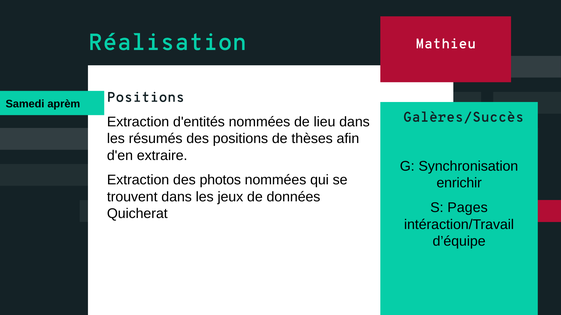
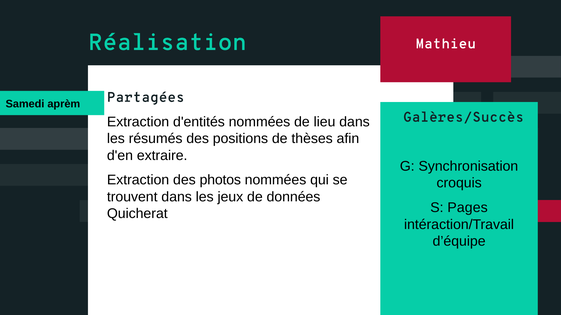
Positions: Positions -> Partagées (146, 97)
enrichir: enrichir -> croquis (459, 183)
